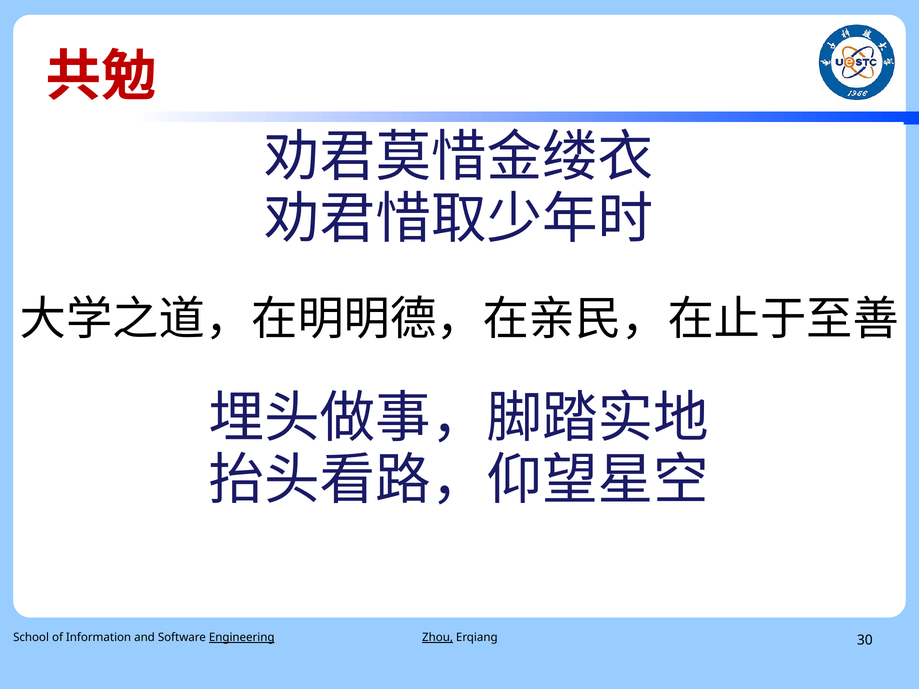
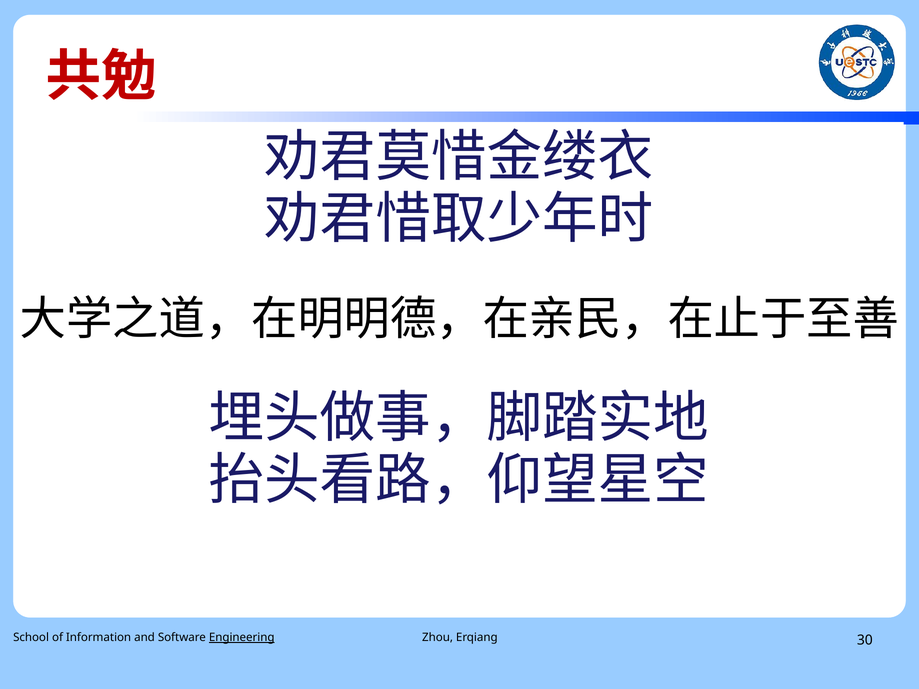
Zhou underline: present -> none (438, 638)
